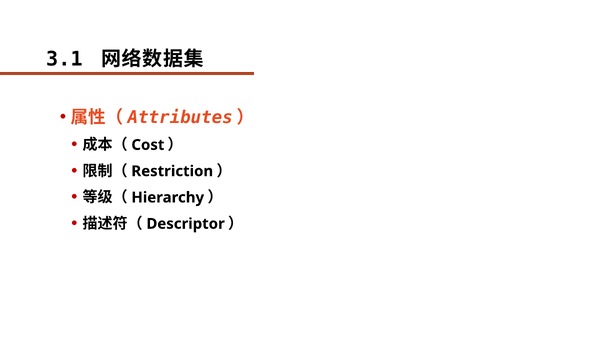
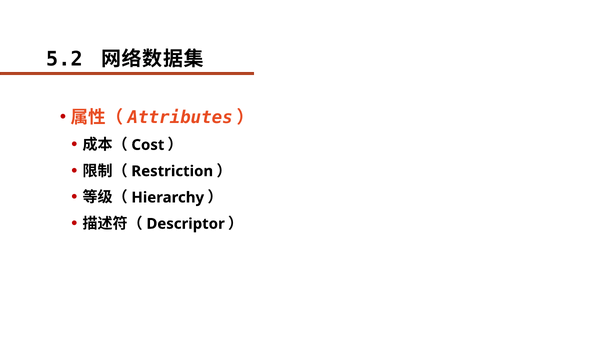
3.1: 3.1 -> 5.2 (64, 59)
